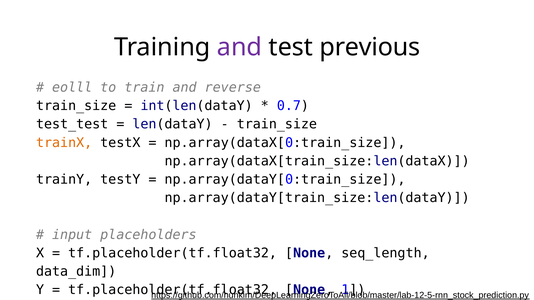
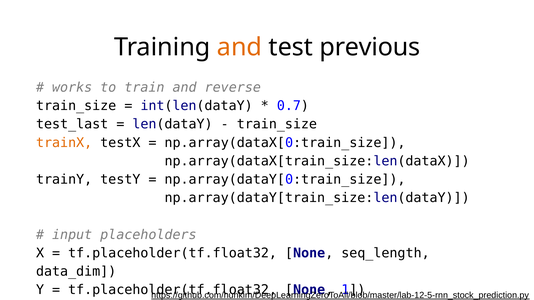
and colour: purple -> orange (240, 47)
eolll: eolll -> works (72, 88)
test_test: test_test -> test_last (72, 124)
